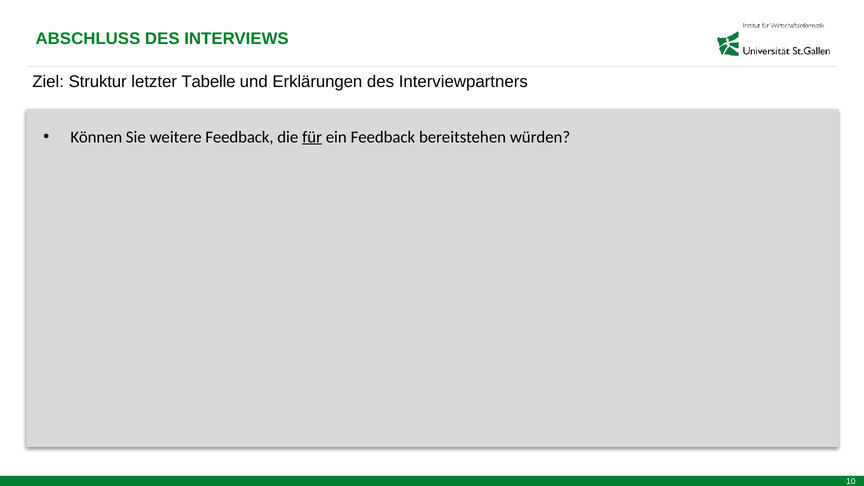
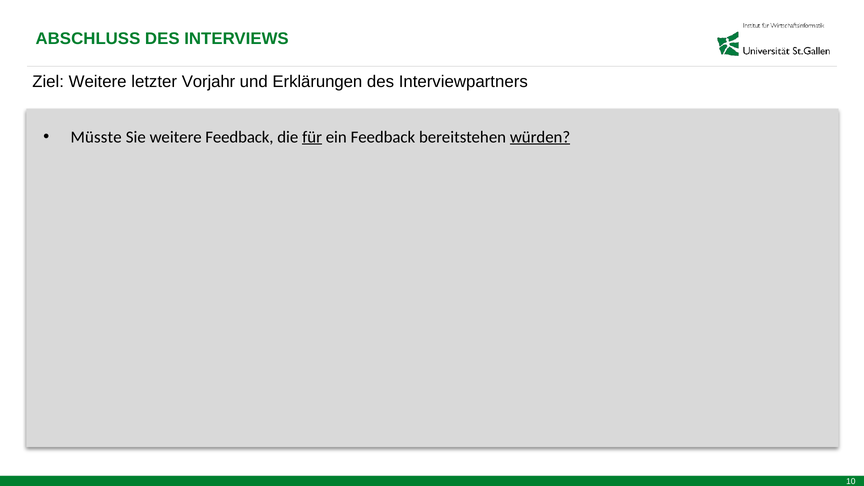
Ziel Struktur: Struktur -> Weitere (98, 82)
Tabelle: Tabelle -> Vorjahr (208, 82)
Können: Können -> Müsste (96, 137)
würden underline: none -> present (540, 137)
